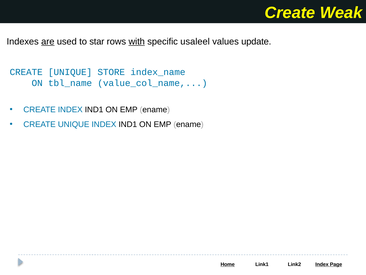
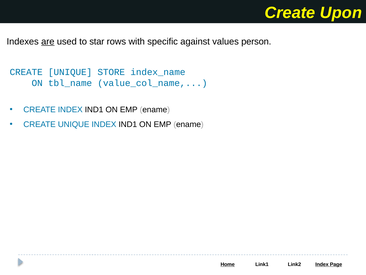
Weak: Weak -> Upon (341, 13)
with underline: present -> none (137, 41)
usaleel: usaleel -> against (195, 41)
update: update -> person (256, 41)
